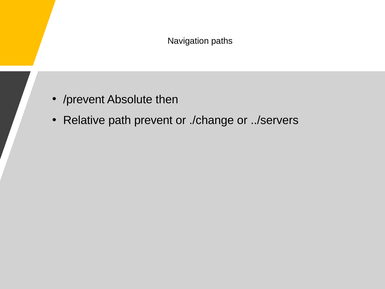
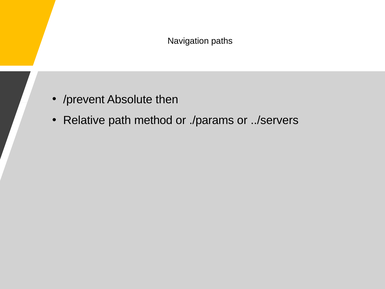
prevent: prevent -> method (153, 120)
./change: ./change -> ./params (212, 120)
